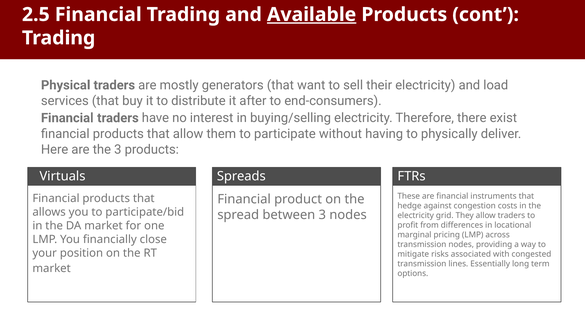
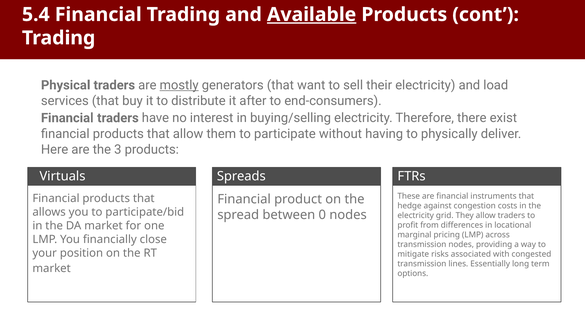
2.5: 2.5 -> 5.4 (36, 15)
mostly underline: none -> present (179, 85)
between 3: 3 -> 0 (322, 215)
